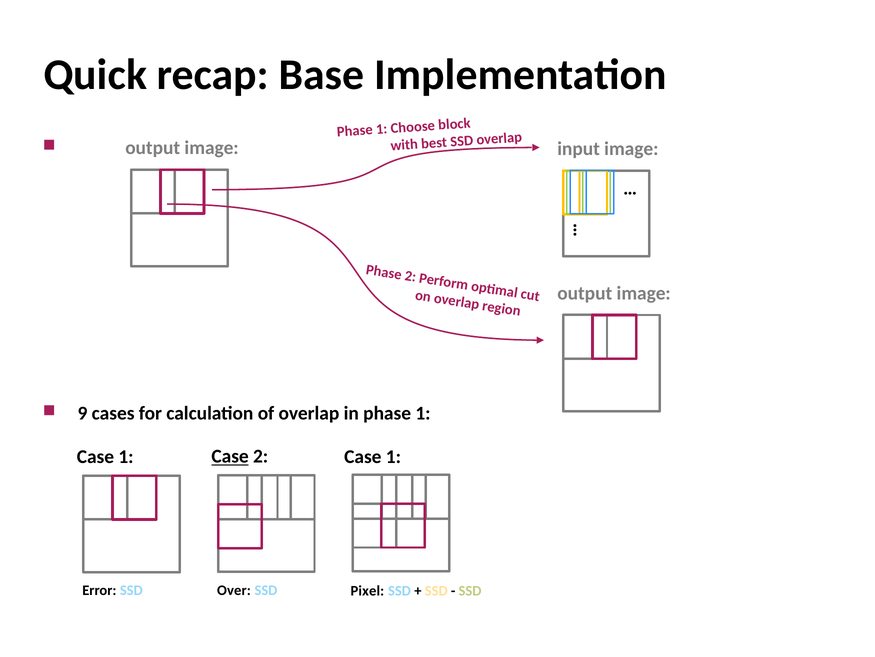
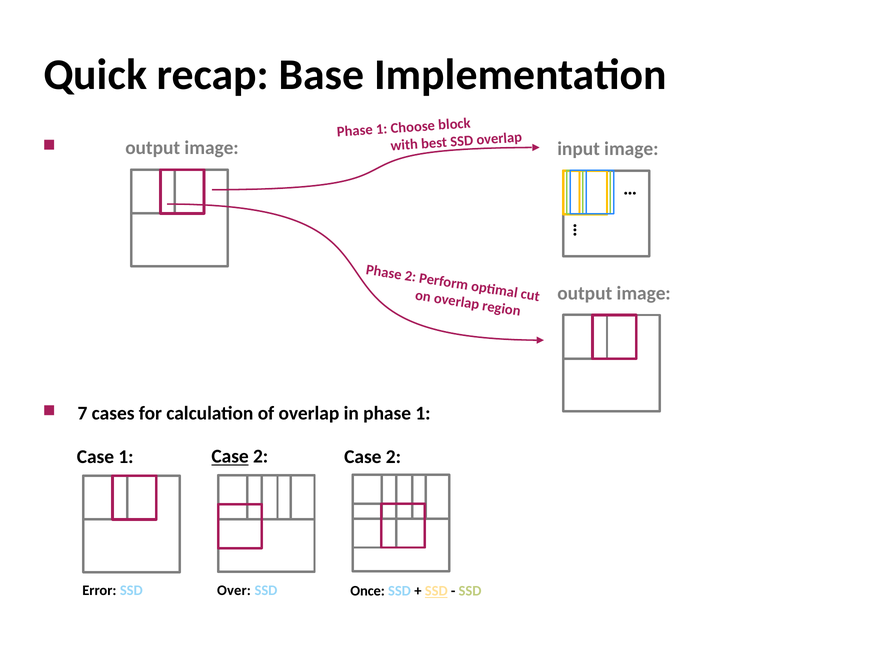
9: 9 -> 7 (82, 413)
2 Case 1: 1 -> 2 (393, 456)
Pixel: Pixel -> Once (368, 590)
SSD underline: none -> present (436, 590)
